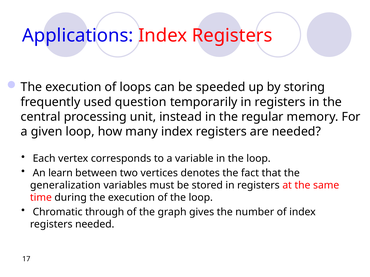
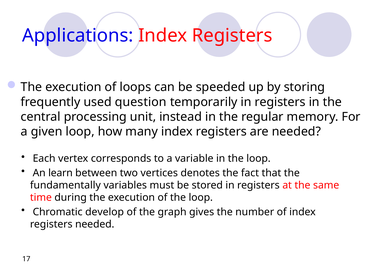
generalization: generalization -> fundamentally (65, 186)
through: through -> develop (105, 212)
